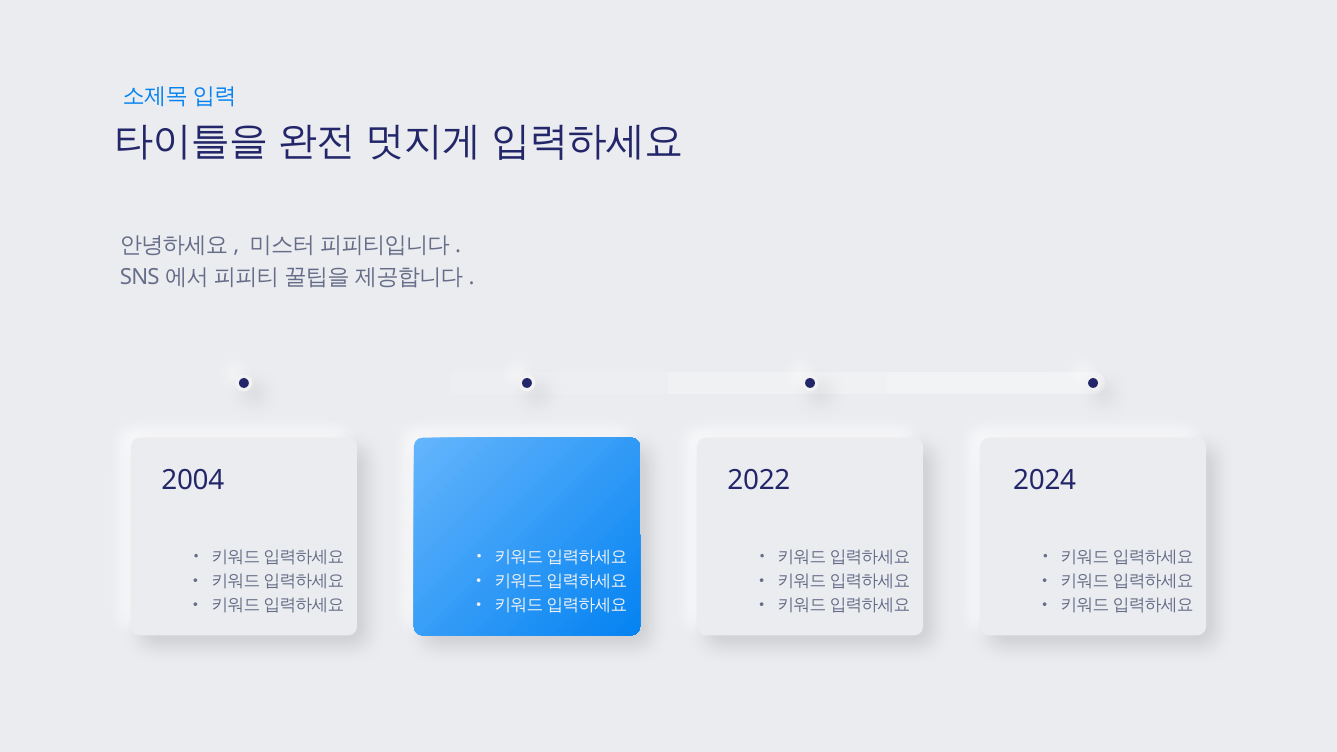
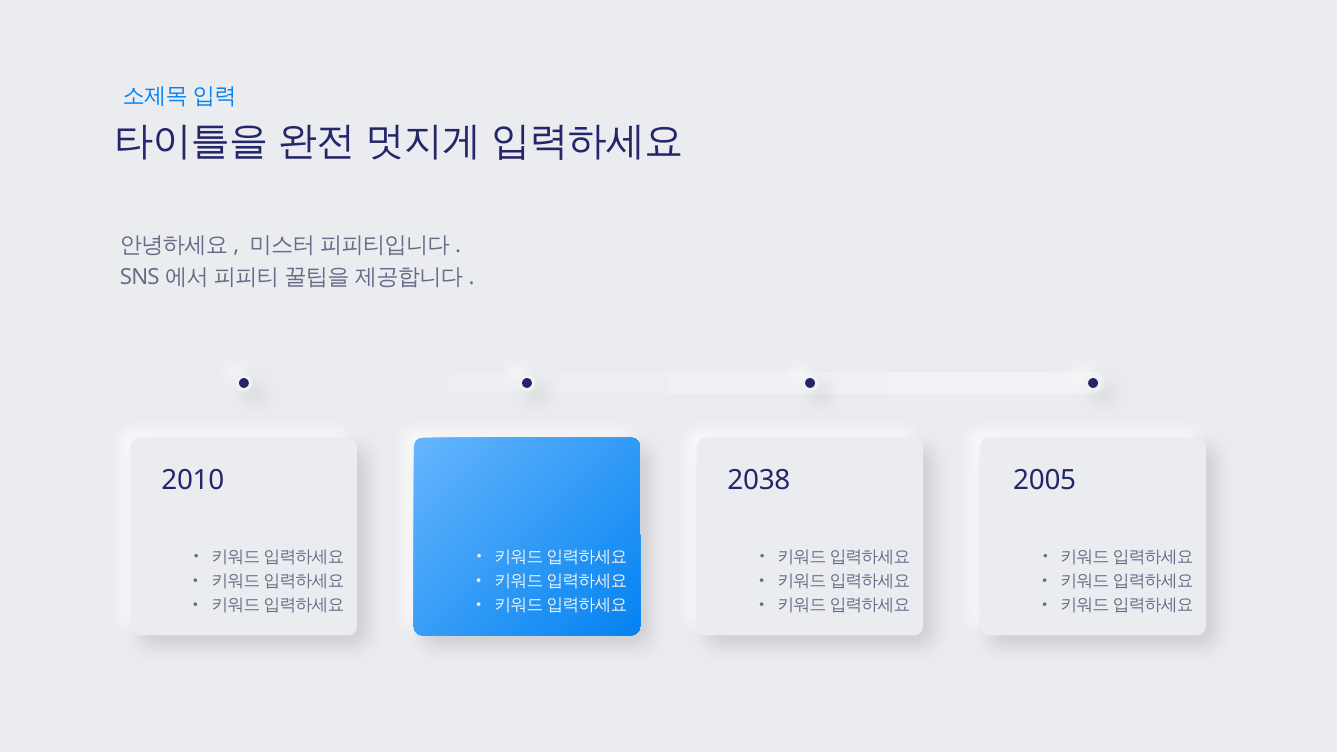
2004: 2004 -> 2010 (193, 480)
2022: 2022 -> 2038 (759, 480)
2024: 2024 -> 2005 (1045, 480)
